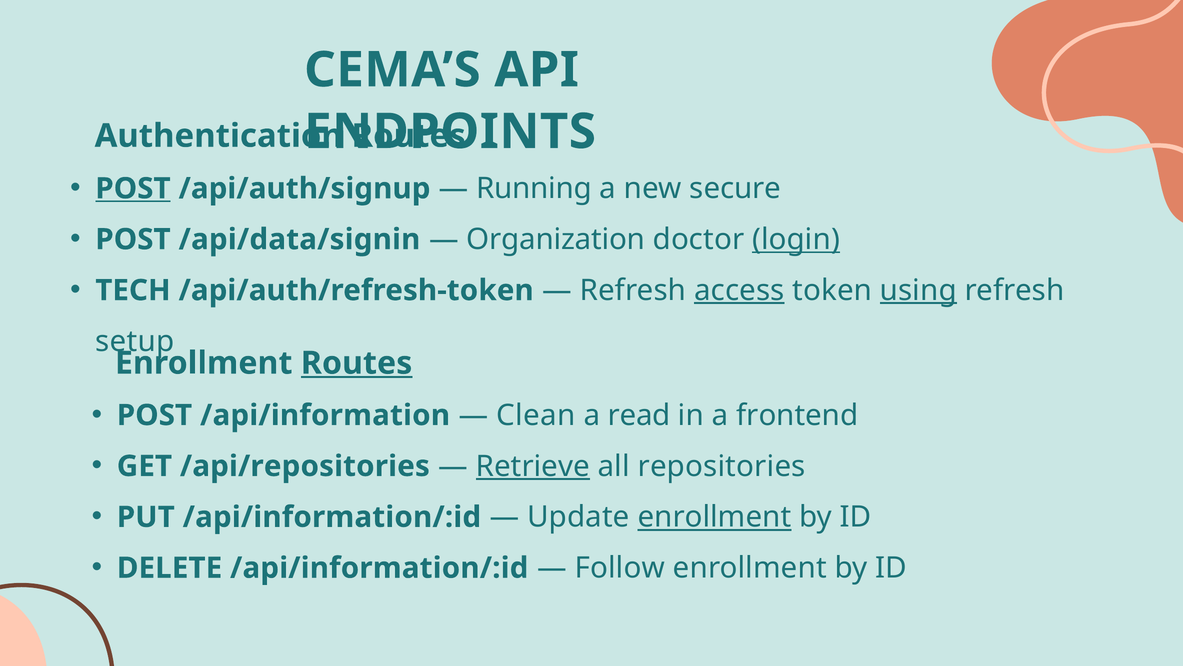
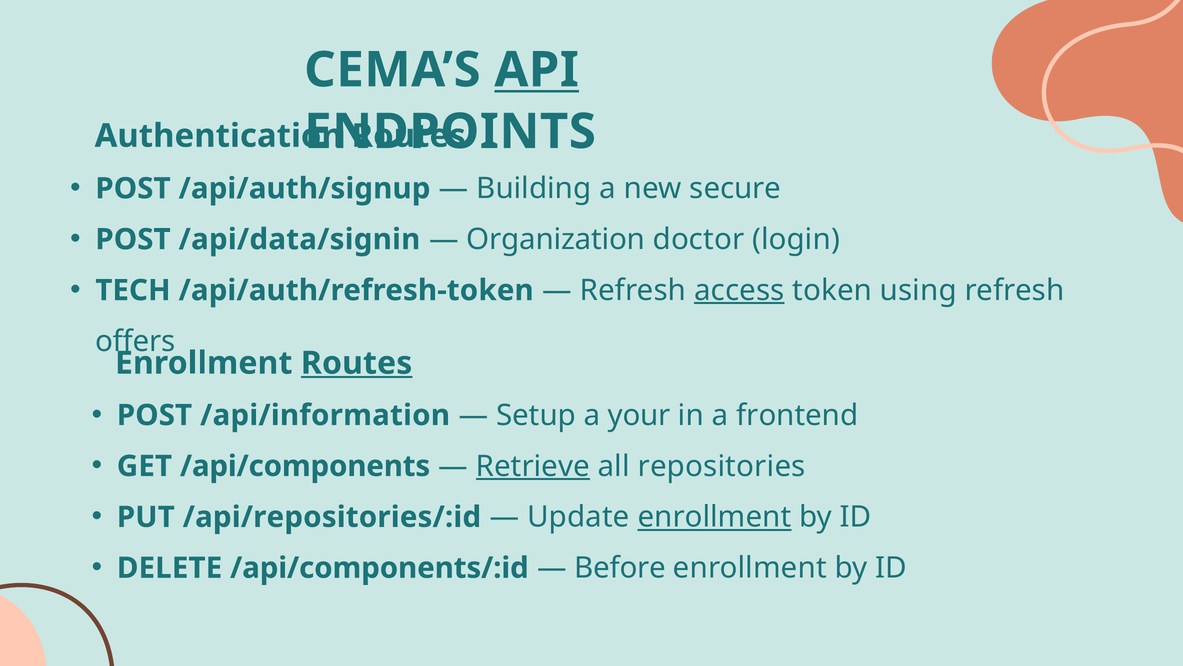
API underline: none -> present (537, 70)
POST underline: present -> none (133, 188)
Running: Running -> Building (534, 188)
login underline: present -> none (796, 239)
using underline: present -> none (918, 290)
setup: setup -> offers (135, 341)
Clean: Clean -> Setup (536, 415)
read: read -> your (639, 415)
/api/repositories: /api/repositories -> /api/components (305, 466)
PUT /api/information/:id: /api/information/:id -> /api/repositories/:id (332, 517)
DELETE /api/information/:id: /api/information/:id -> /api/components/:id (379, 568)
Follow: Follow -> Before (620, 568)
